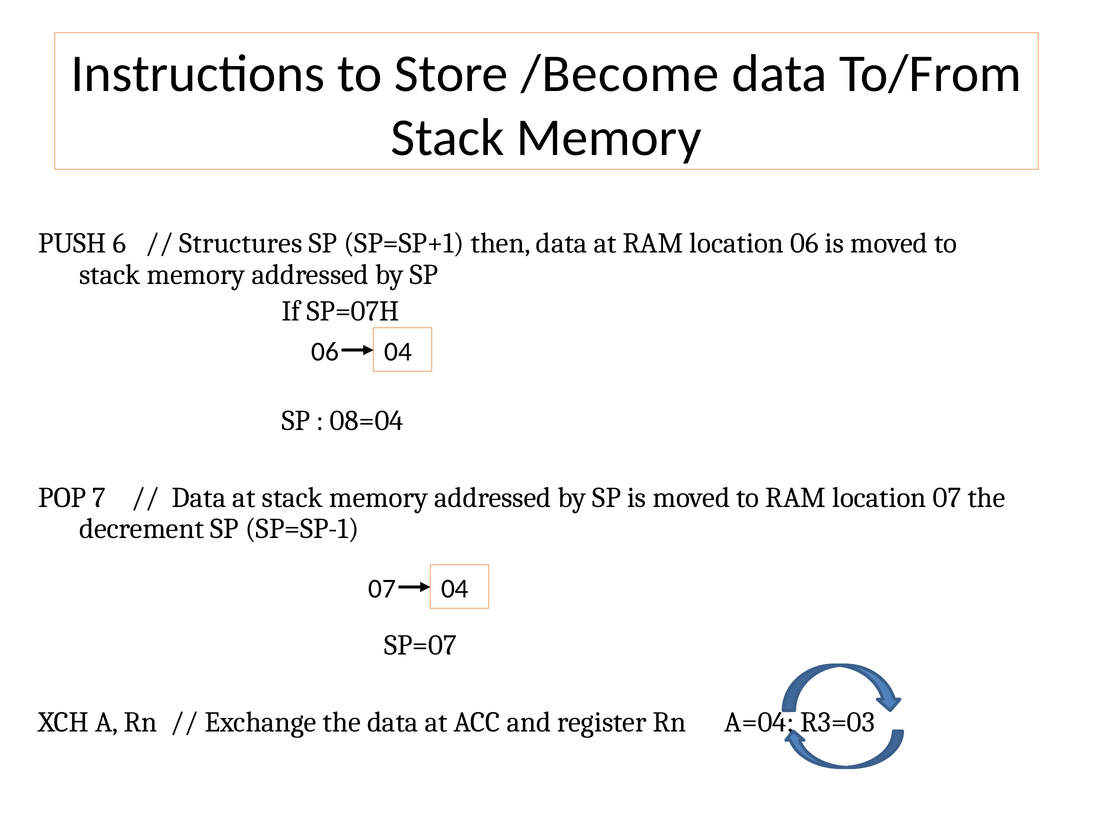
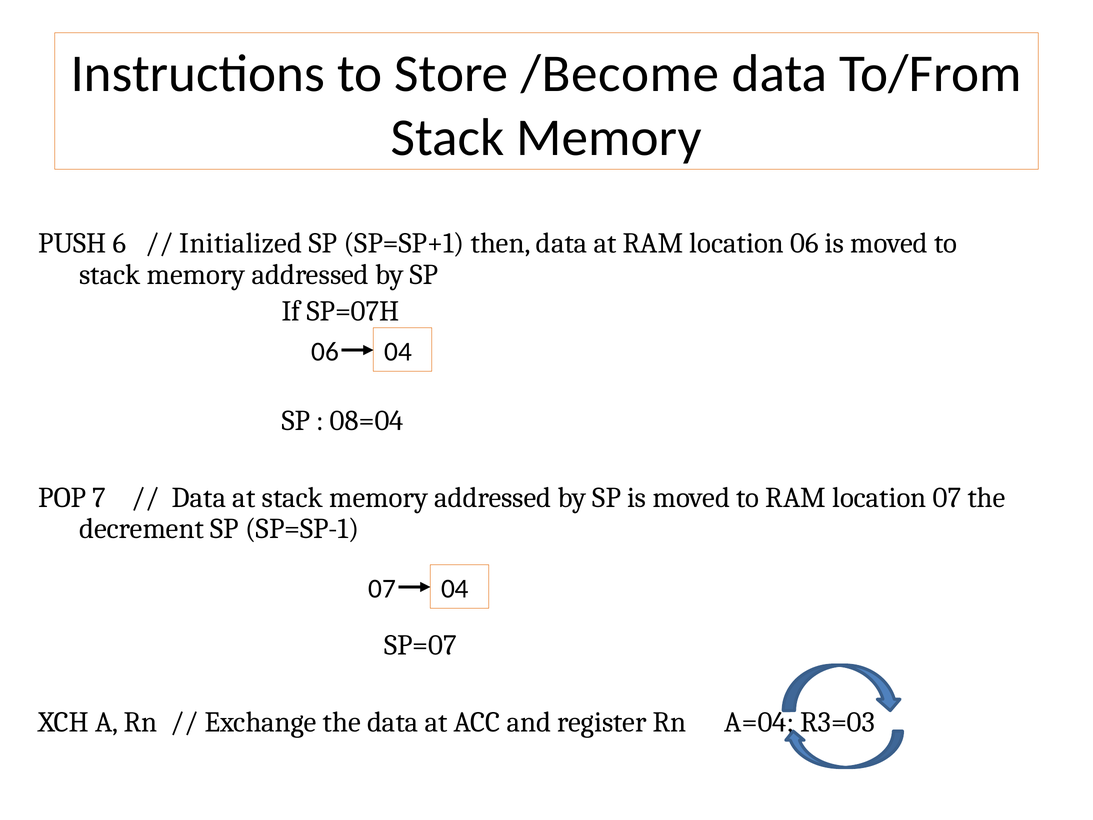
Structures: Structures -> Initialized (241, 243)
